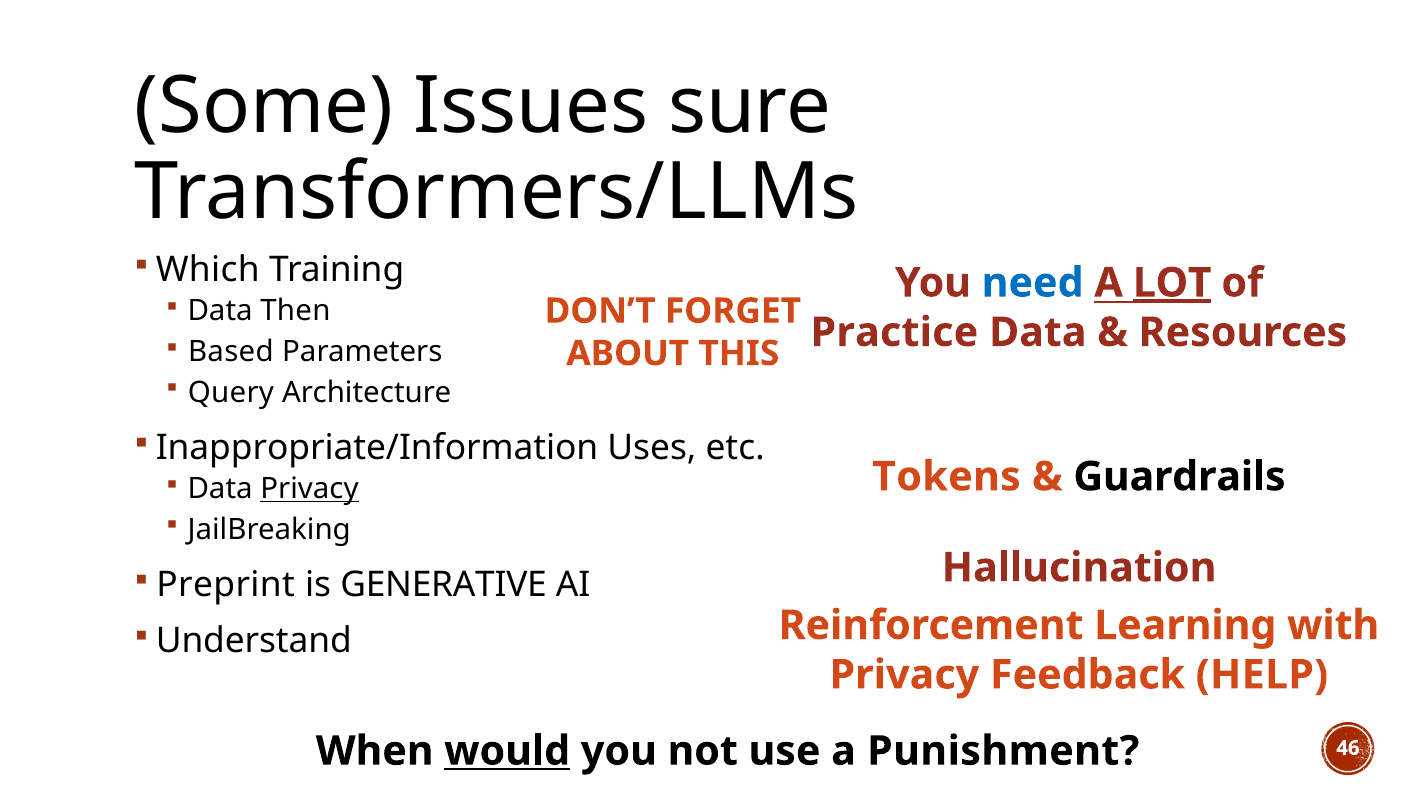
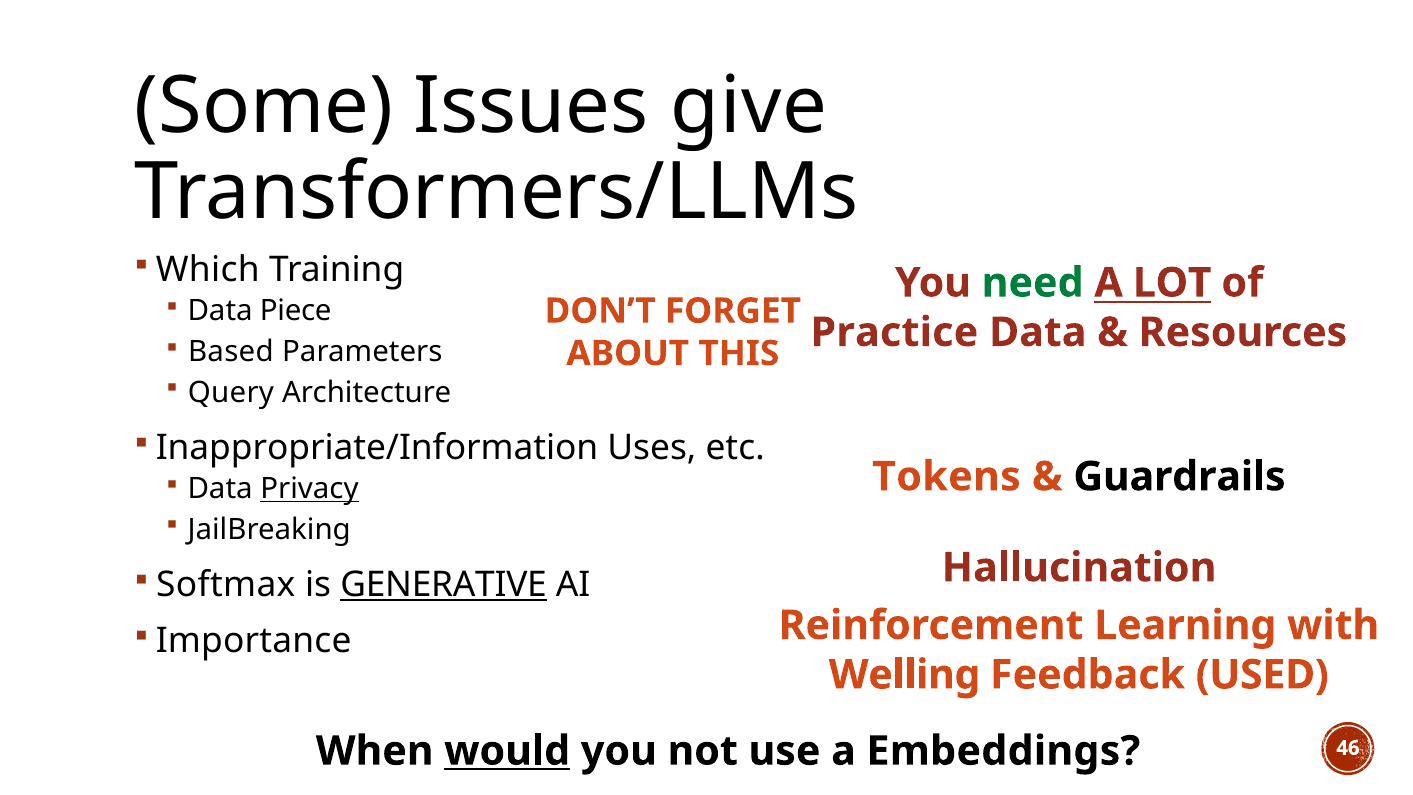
sure: sure -> give (749, 106)
need colour: blue -> green (1033, 283)
LOT underline: present -> none (1172, 283)
Then: Then -> Piece (296, 311)
Preprint: Preprint -> Softmax (226, 585)
GENERATIVE underline: none -> present (444, 585)
Understand: Understand -> Importance (254, 641)
Privacy: Privacy -> Welling (905, 675)
HELP: HELP -> USED (1262, 675)
Punishment: Punishment -> Embeddings (1003, 751)
